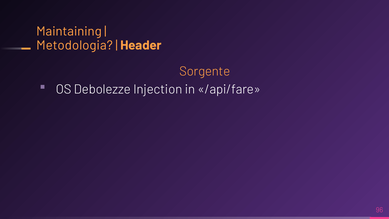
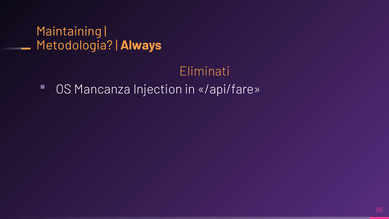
Header: Header -> Always (141, 45)
Sorgente: Sorgente -> Eliminati (205, 71)
Debolezze: Debolezze -> Mancanza (102, 89)
